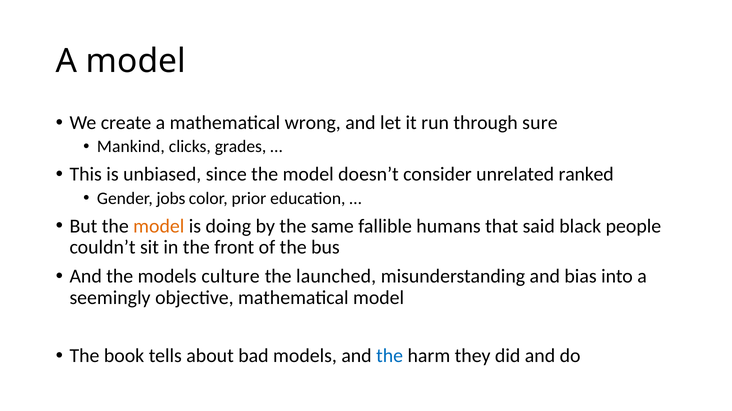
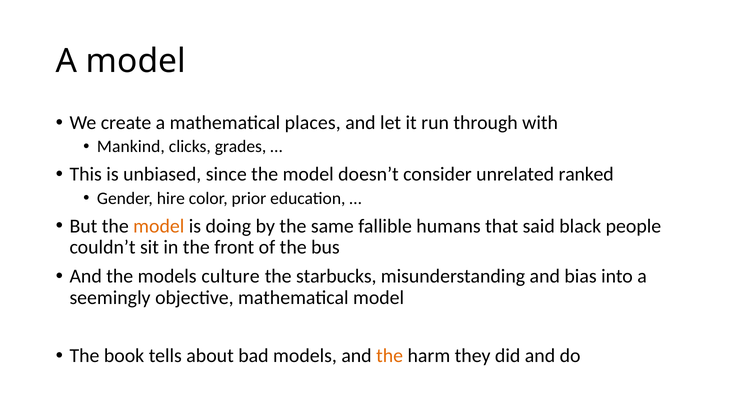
wrong: wrong -> places (313, 123)
sure: sure -> with (540, 123)
jobs: jobs -> hire (171, 199)
launched: launched -> starbucks (336, 277)
the colour: blue -> orange (390, 356)
